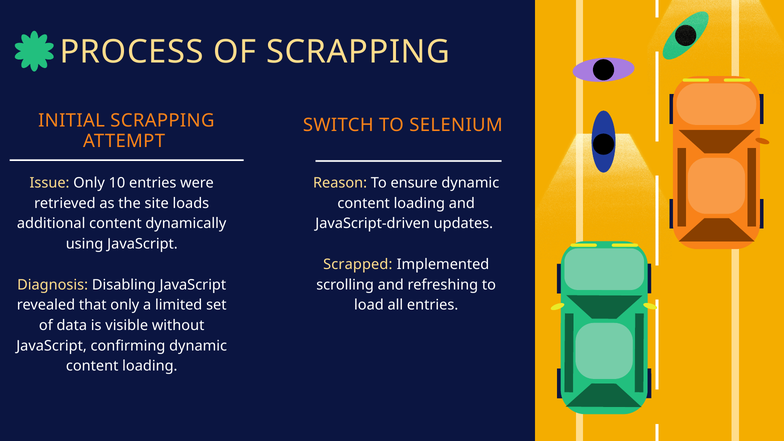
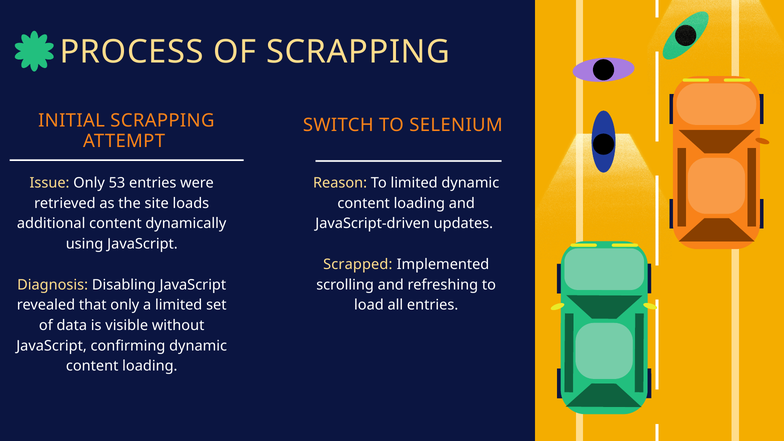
10: 10 -> 53 (117, 183)
To ensure: ensure -> limited (414, 183)
